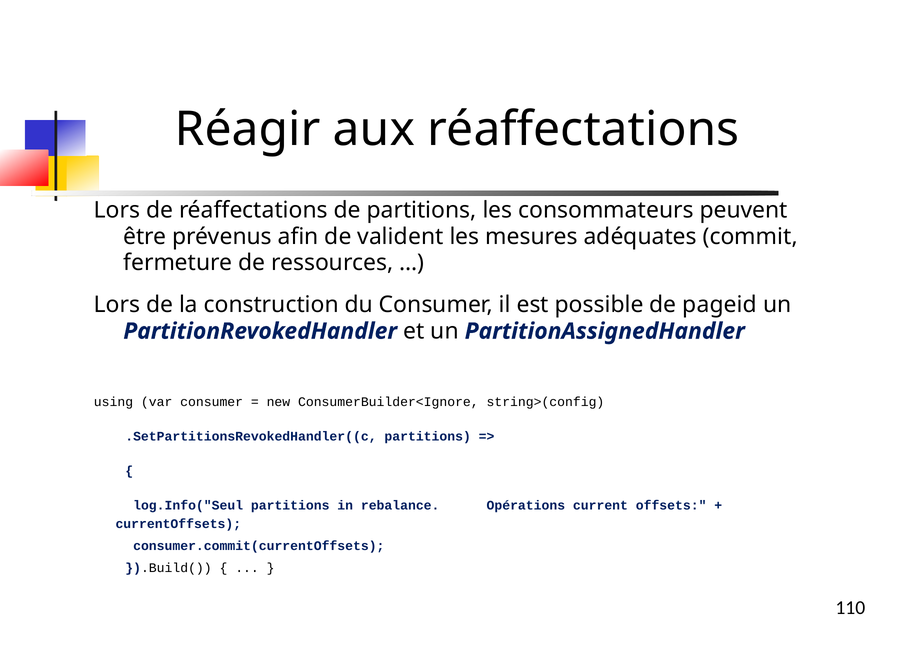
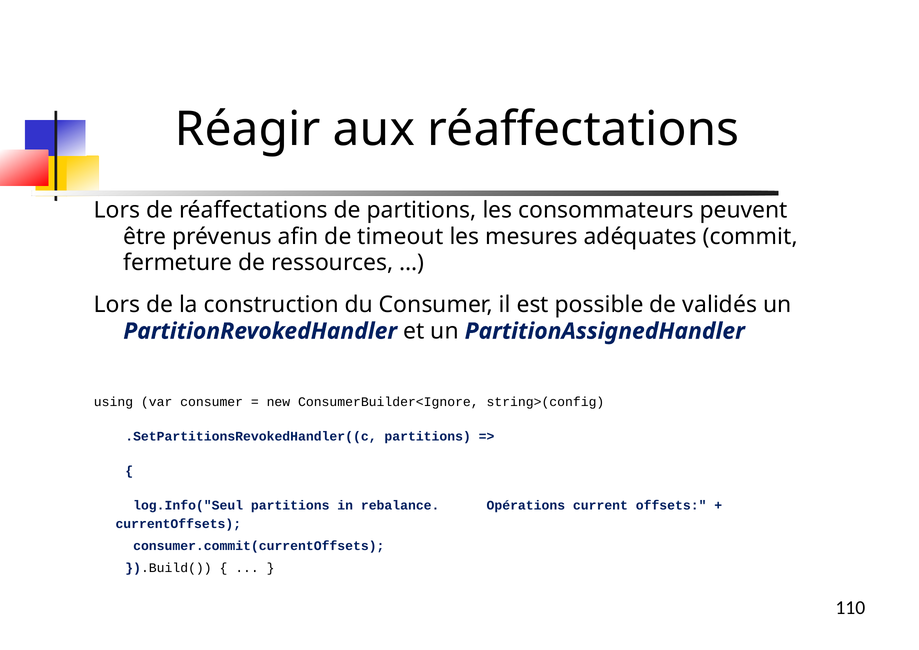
valident: valident -> timeout (400, 236)
pageid: pageid -> validés (720, 305)
